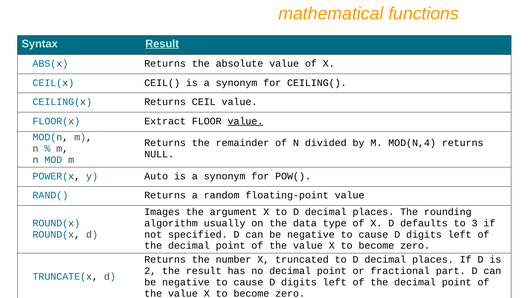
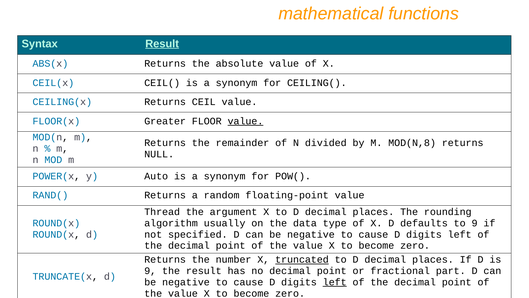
Extract: Extract -> Greater (165, 121)
MOD(N,4: MOD(N,4 -> MOD(N,8 (412, 143)
Images: Images -> Thread (162, 212)
to 3: 3 -> 9 (475, 223)
truncated underline: none -> present (302, 259)
2: 2 -> 9 (150, 270)
left underline: none -> present (335, 282)
